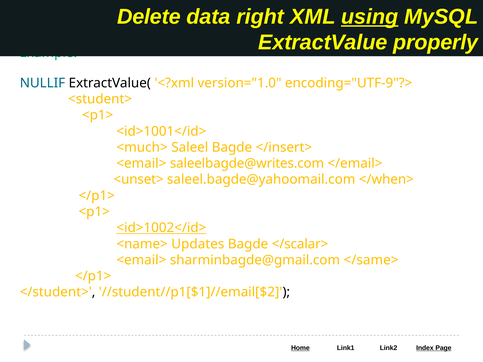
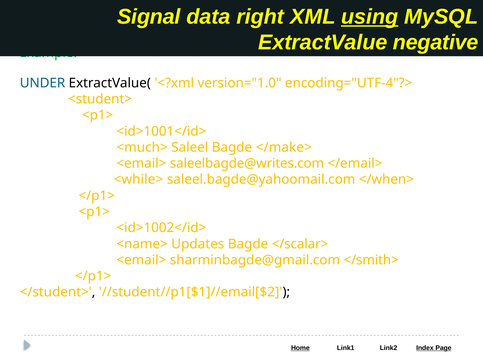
Delete: Delete -> Signal (149, 17)
properly: properly -> negative (436, 43)
NULLIF: NULLIF -> UNDER (43, 83)
encoding="UTF-9"?>: encoding="UTF-9"?> -> encoding="UTF-4"?> (349, 83)
</insert>: </insert> -> </make> (284, 147)
<unset>: <unset> -> <while> (138, 180)
<id>1002</id> underline: present -> none (161, 228)
</same>: </same> -> </smith> (371, 260)
